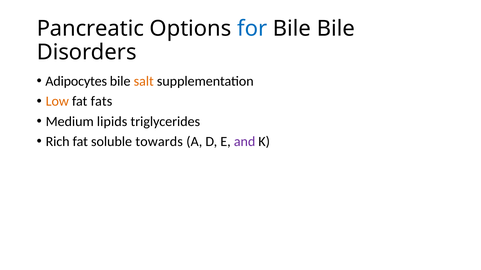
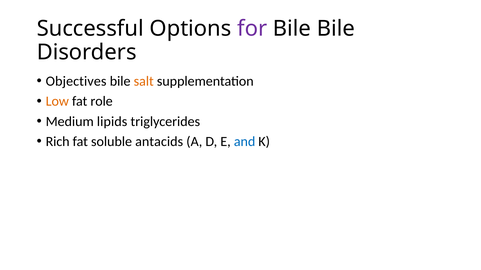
Pancreatic: Pancreatic -> Successful (90, 29)
for colour: blue -> purple (252, 29)
Adipocytes: Adipocytes -> Objectives (76, 81)
fats: fats -> role (102, 101)
towards: towards -> antacids (159, 142)
and colour: purple -> blue (245, 142)
